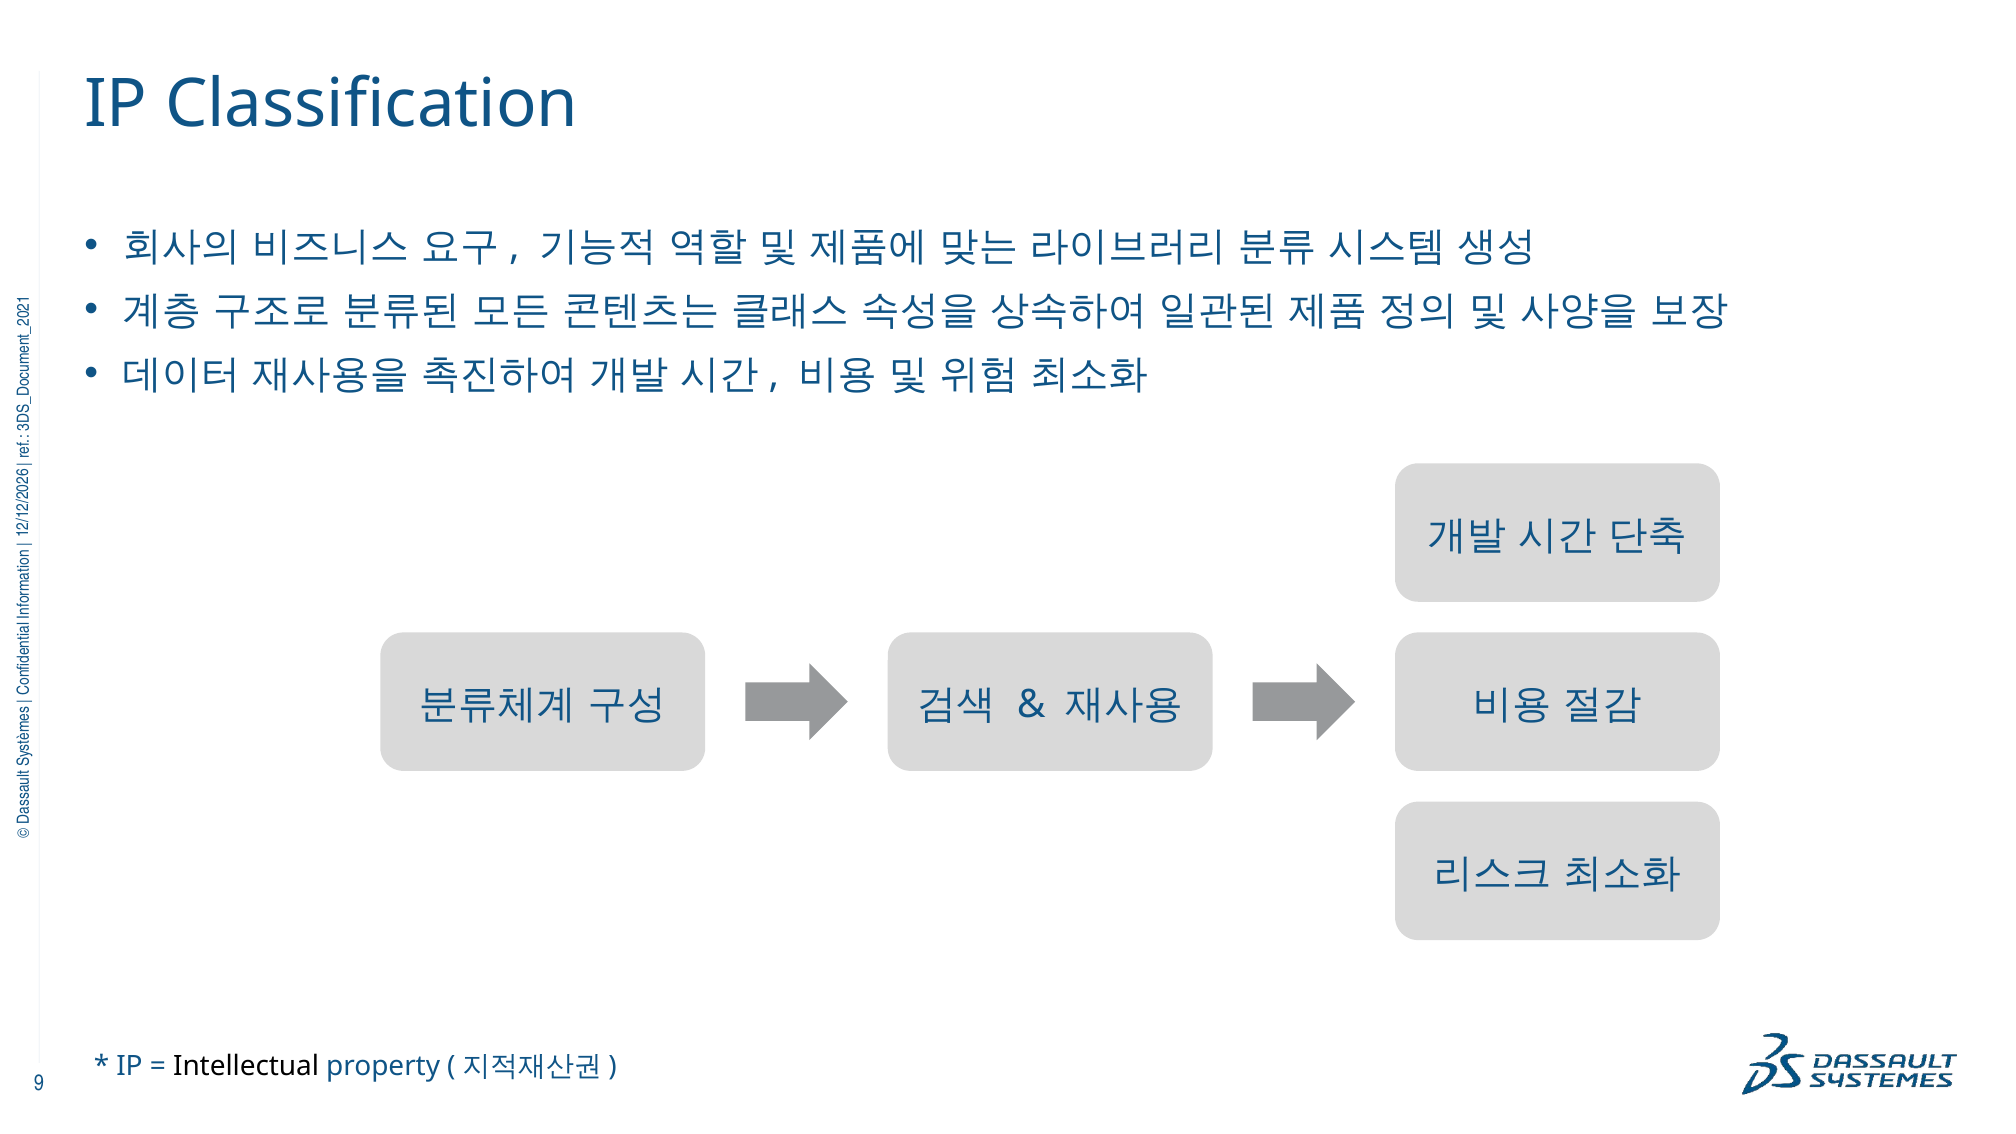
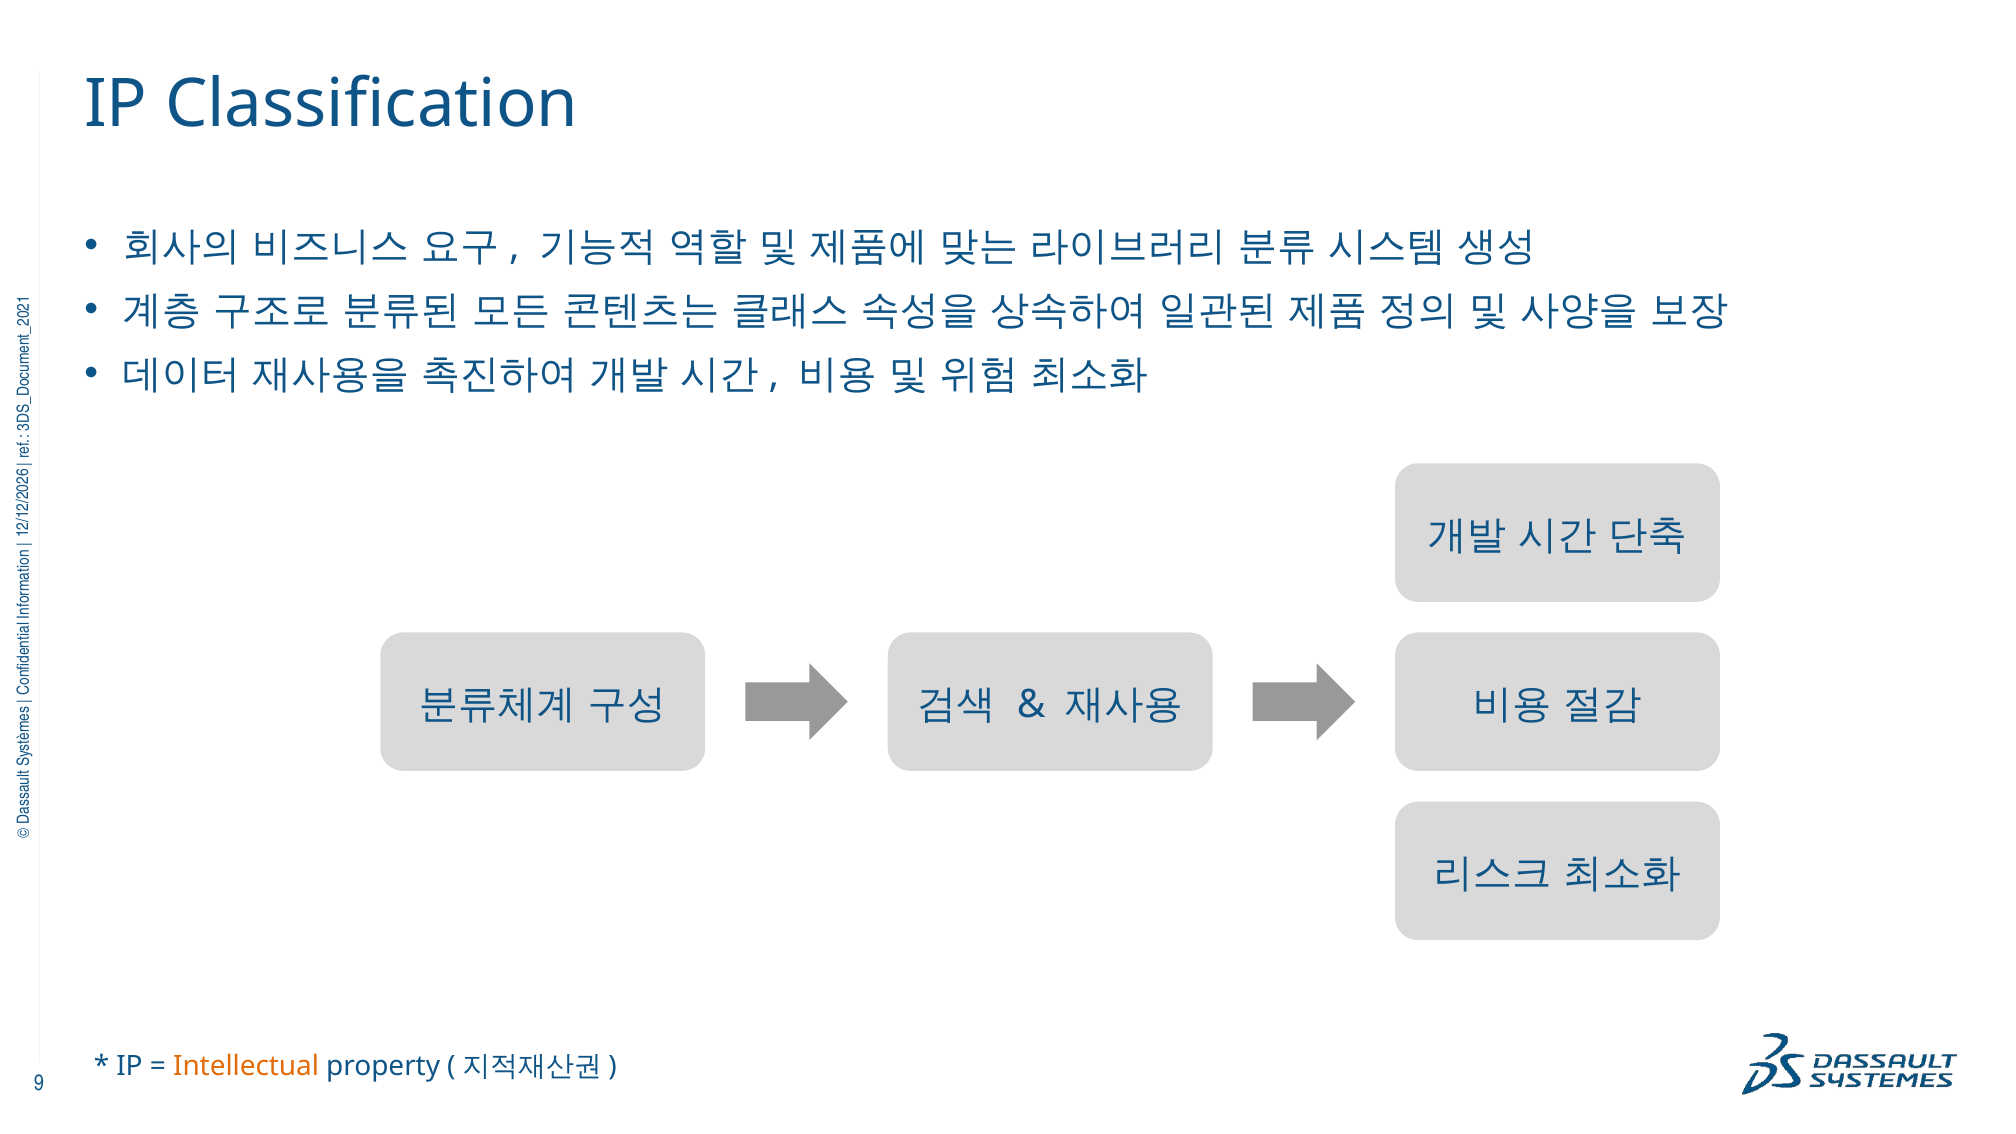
Intellectual colour: black -> orange (246, 1066)
